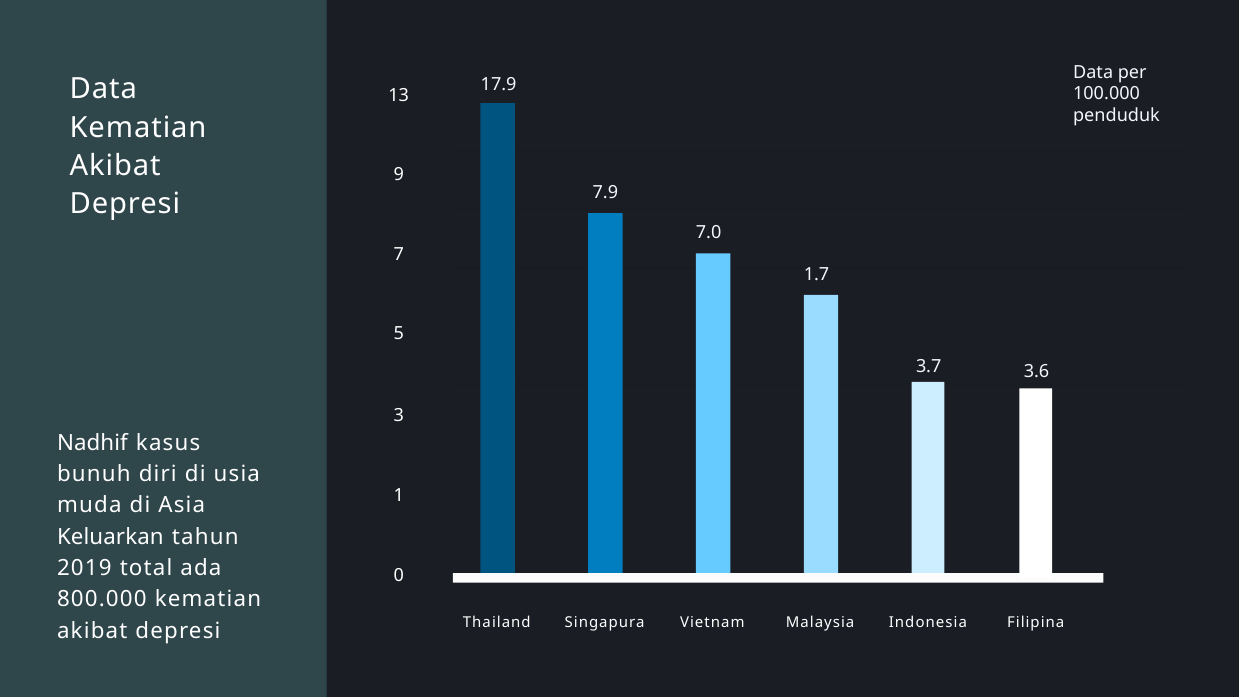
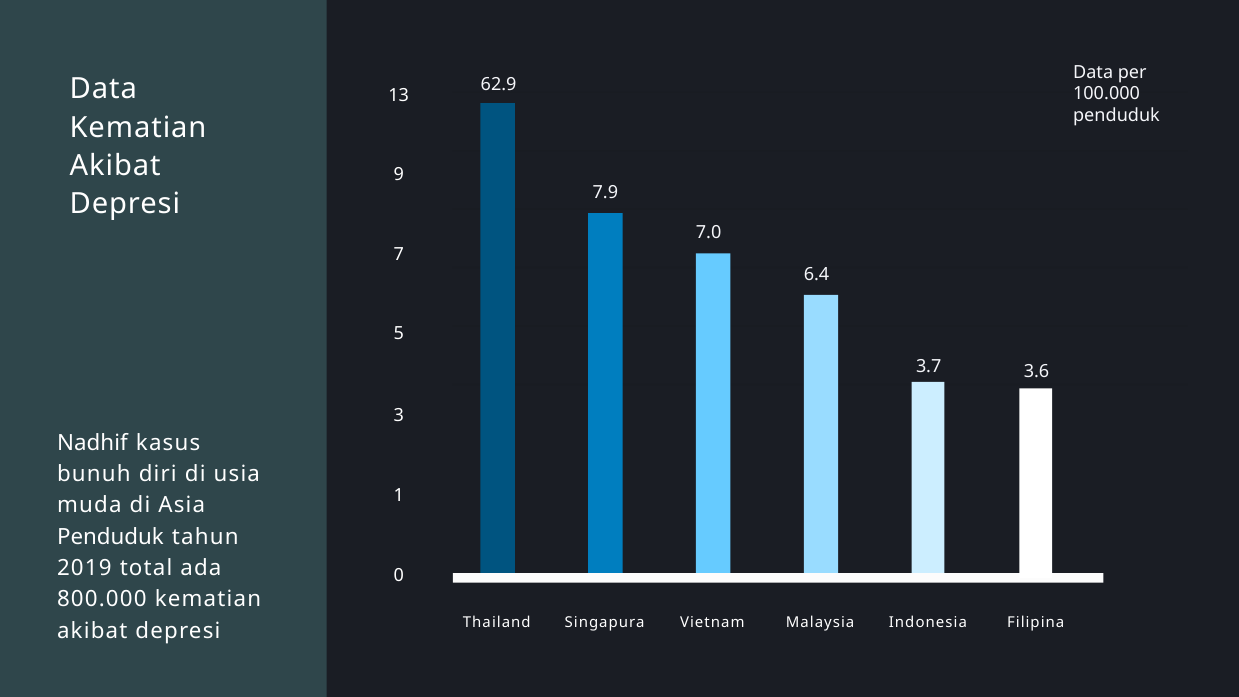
17.9: 17.9 -> 62.9 (499, 85)
1.7: 1.7 -> 6.4 (817, 274)
Keluarkan: Keluarkan -> Penduduk (110, 537)
